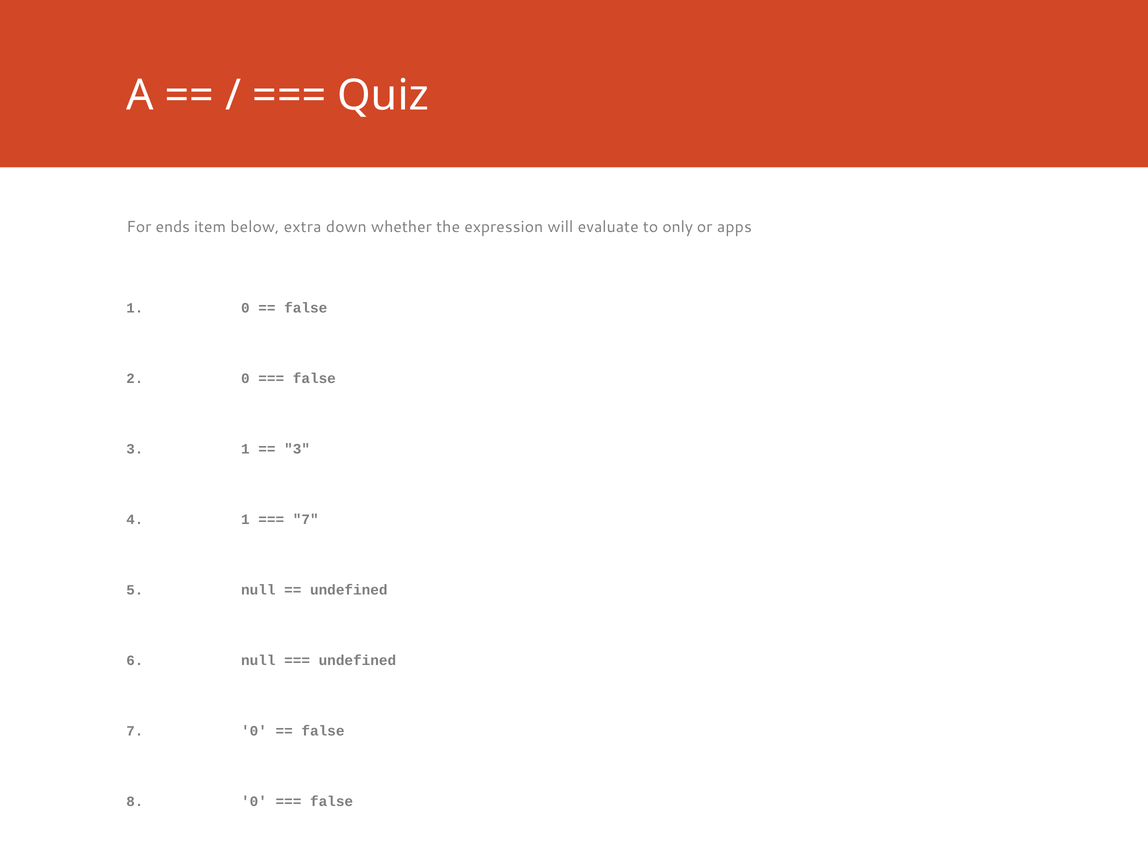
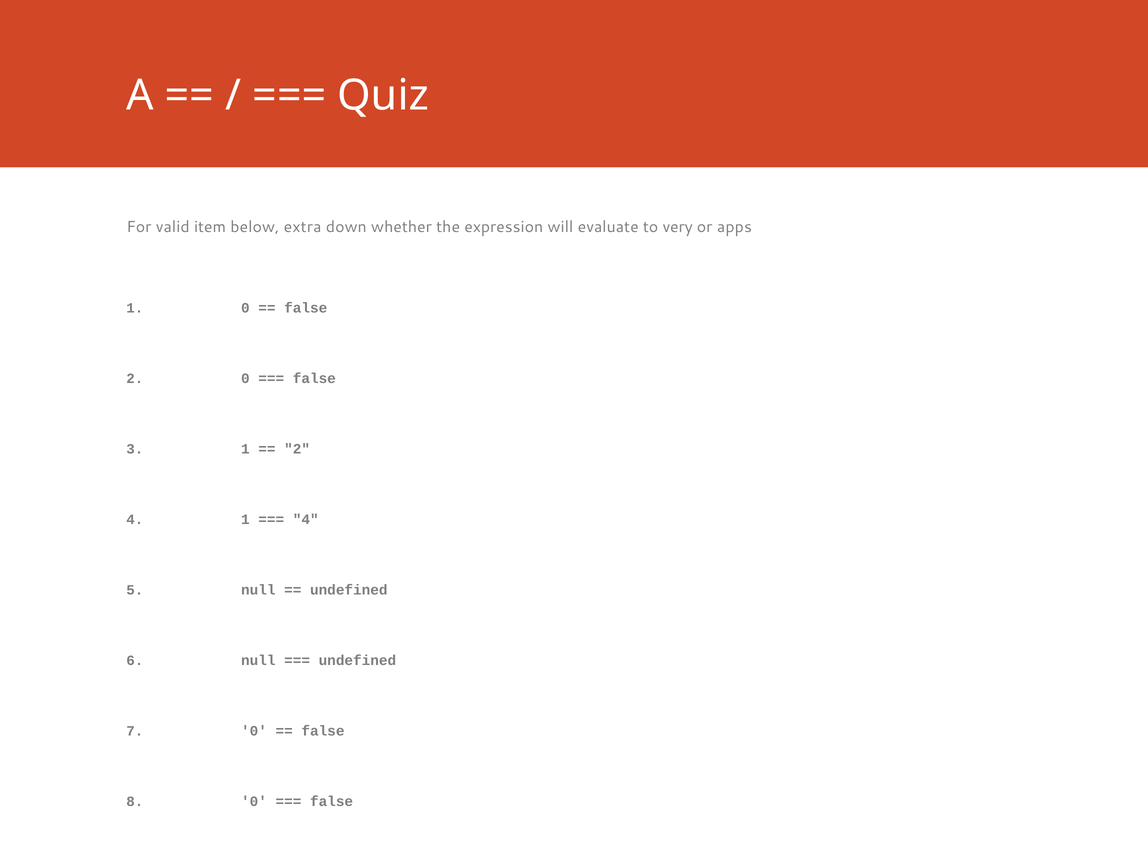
ends: ends -> valid (173, 227)
only: only -> very (678, 227)
3: 3 -> 2 (297, 449)
7: 7 -> 4 (306, 519)
